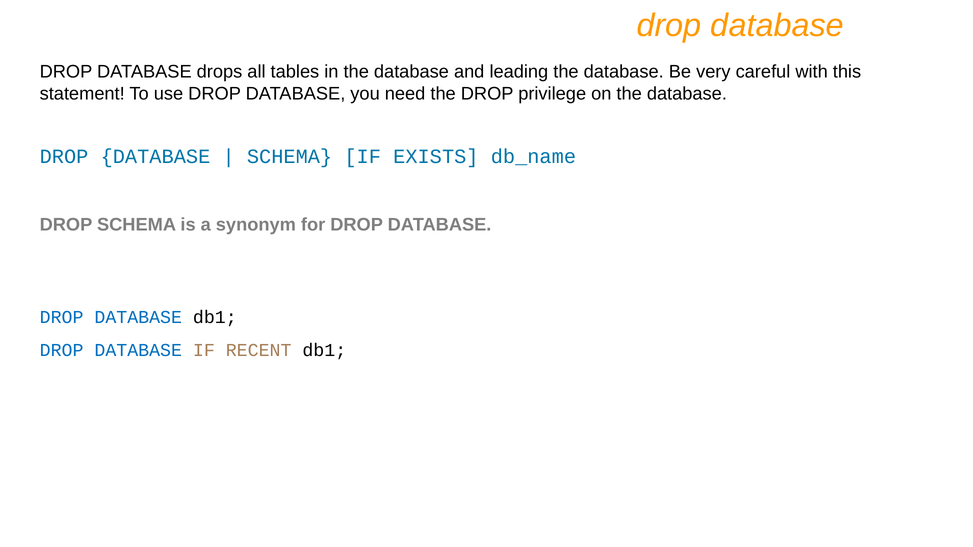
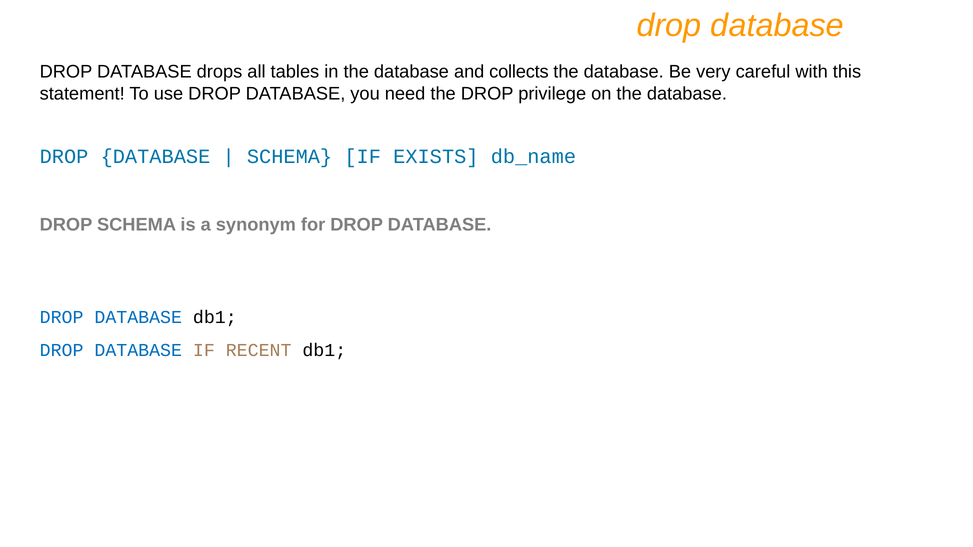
leading: leading -> collects (519, 72)
